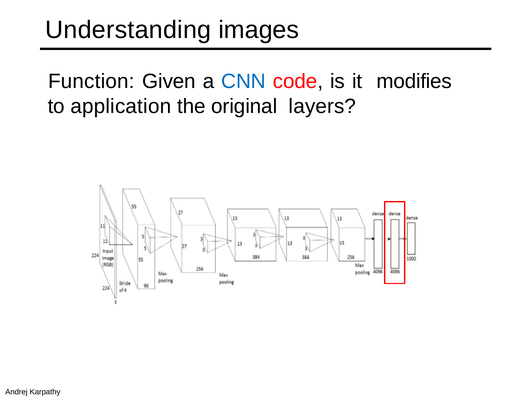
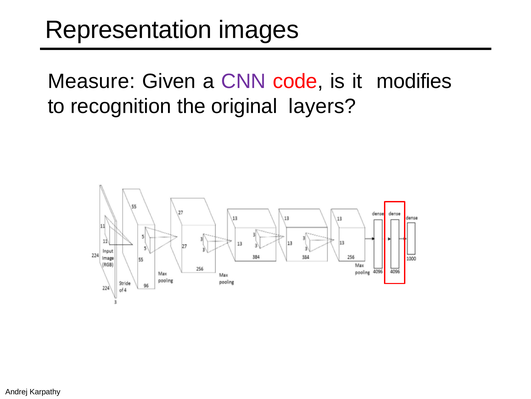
Understanding: Understanding -> Representation (128, 30)
Function: Function -> Measure (91, 81)
CNN colour: blue -> purple (244, 81)
application: application -> recognition (121, 106)
